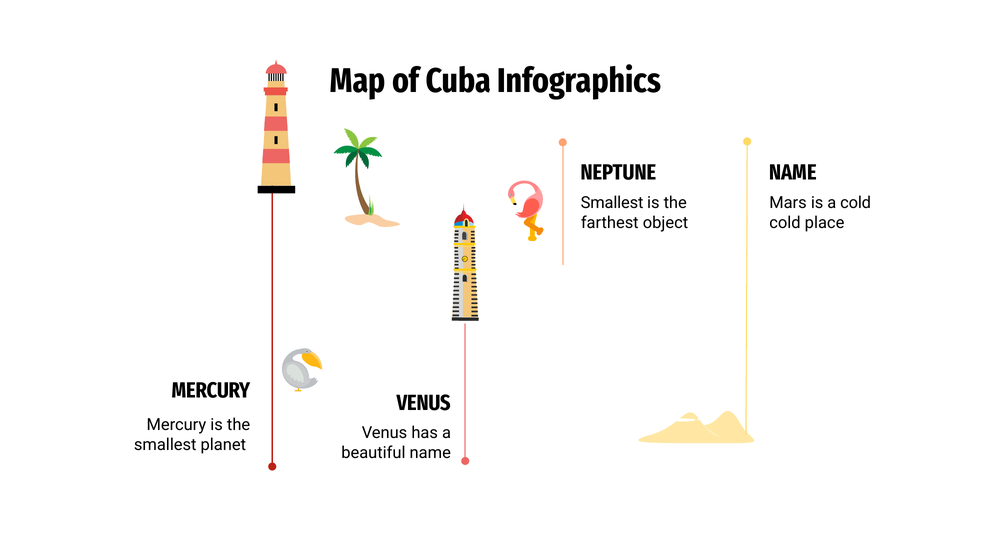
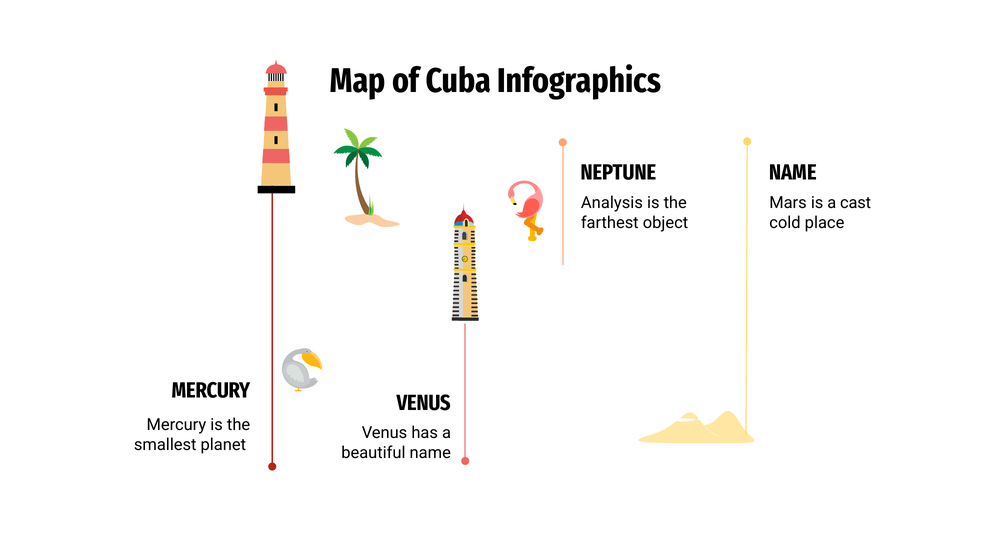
Smallest: Smallest -> Analysis (612, 203)
a cold: cold -> cast (856, 203)
